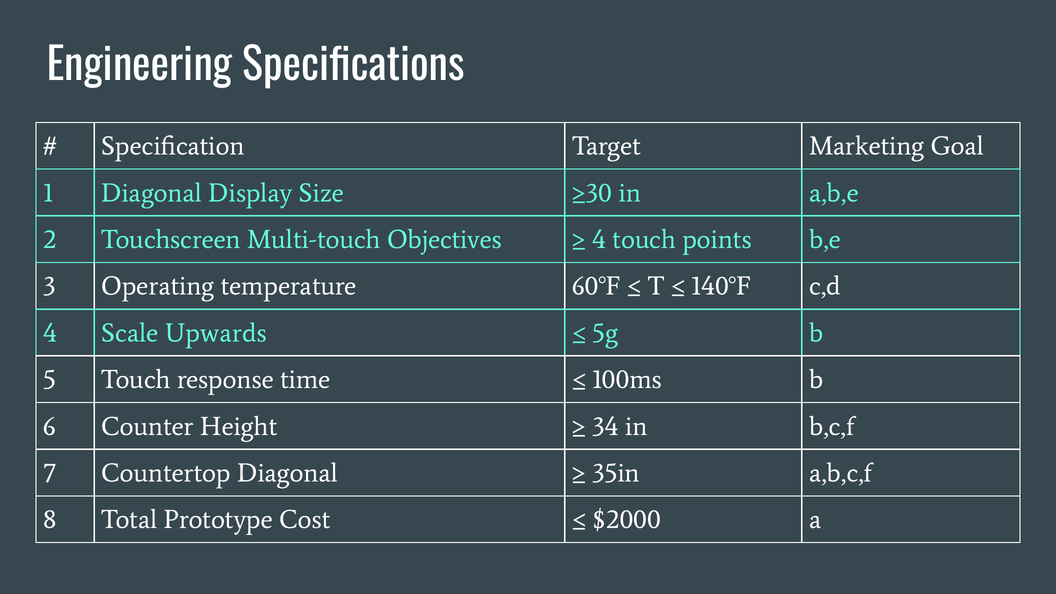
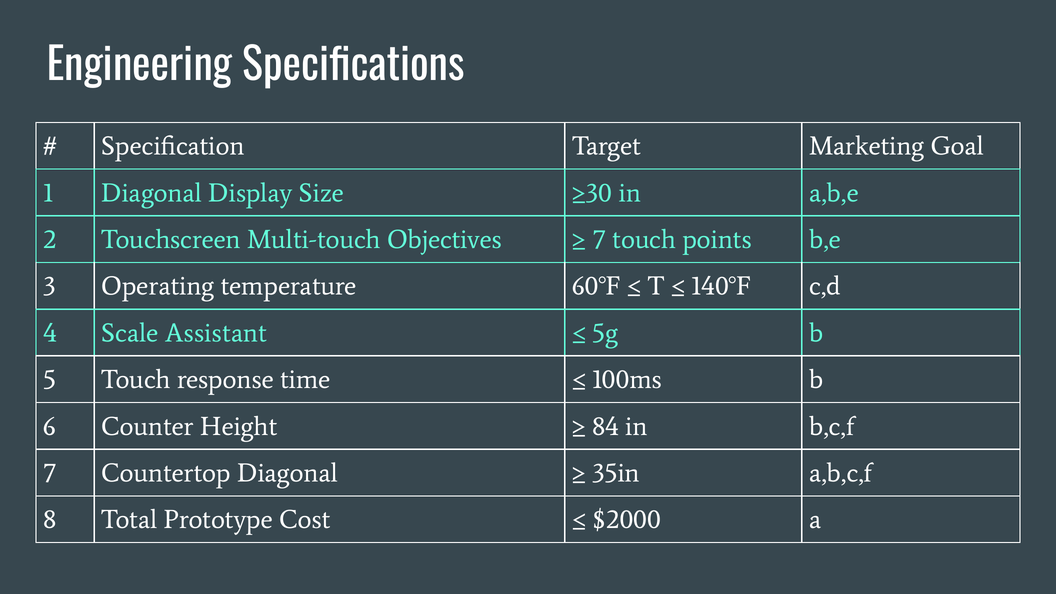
4: 4 -> 7 (599, 240)
Upwards: Upwards -> Assistant (216, 333)
34: 34 -> 84 (606, 426)
